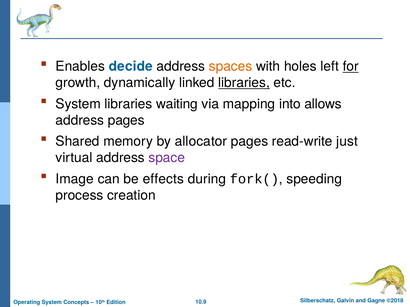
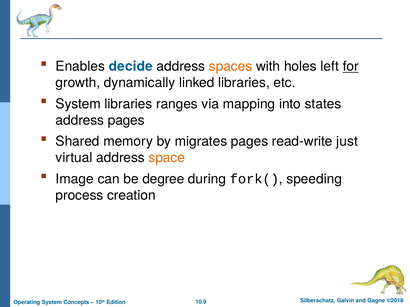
libraries underline: present -> none (244, 83)
waiting: waiting -> ranges (177, 104)
allows: allows -> states (323, 104)
allocator: allocator -> migrates (201, 142)
space colour: purple -> orange (167, 158)
effects: effects -> degree (163, 179)
